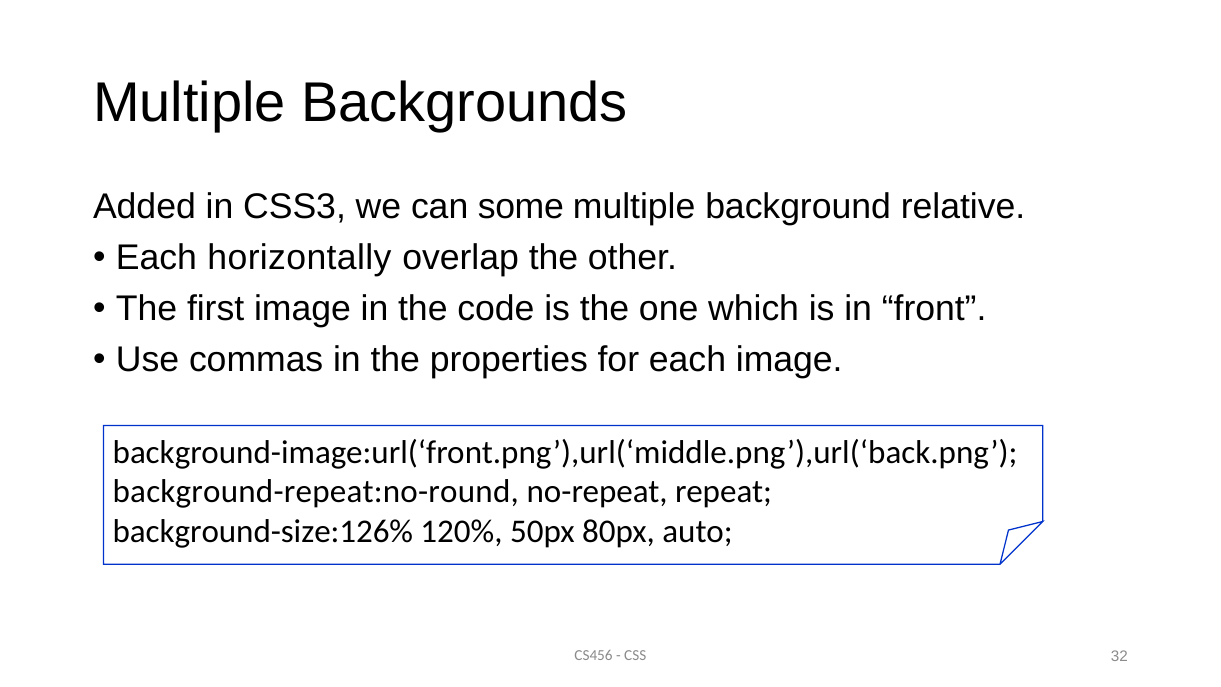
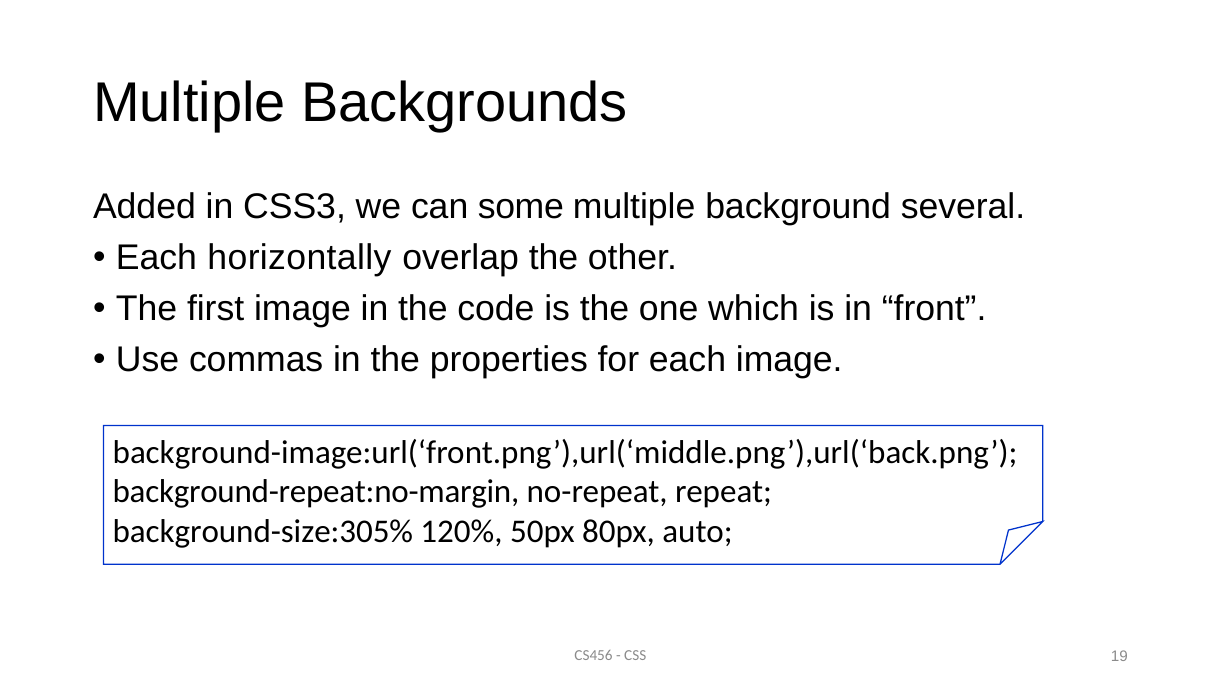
relative: relative -> several (963, 206)
background-repeat:no-round: background-repeat:no-round -> background-repeat:no-margin (316, 492)
background-size:126%: background-size:126% -> background-size:305% (263, 531)
32: 32 -> 19 (1119, 656)
